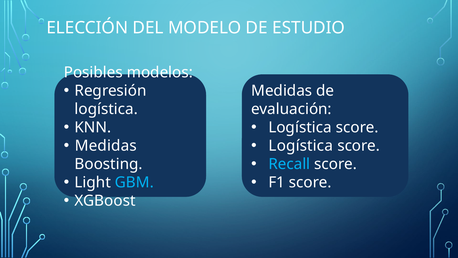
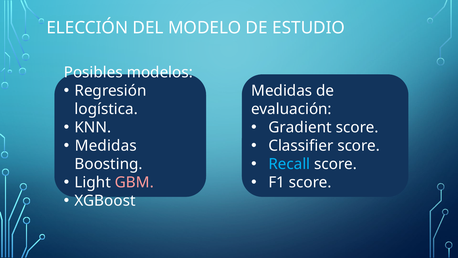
Logística: Logística -> Gradient (300, 127)
Logística: Logística -> Classifier (301, 146)
GBM colour: light blue -> pink (134, 182)
